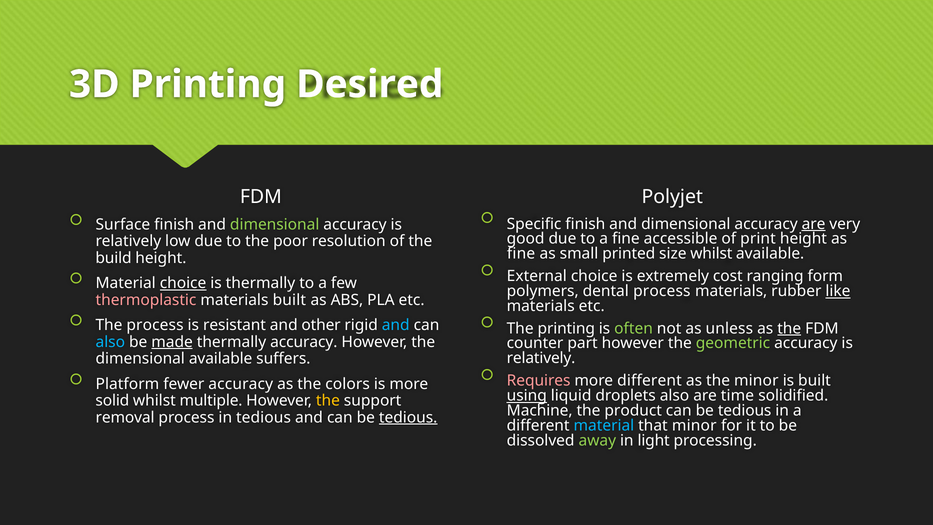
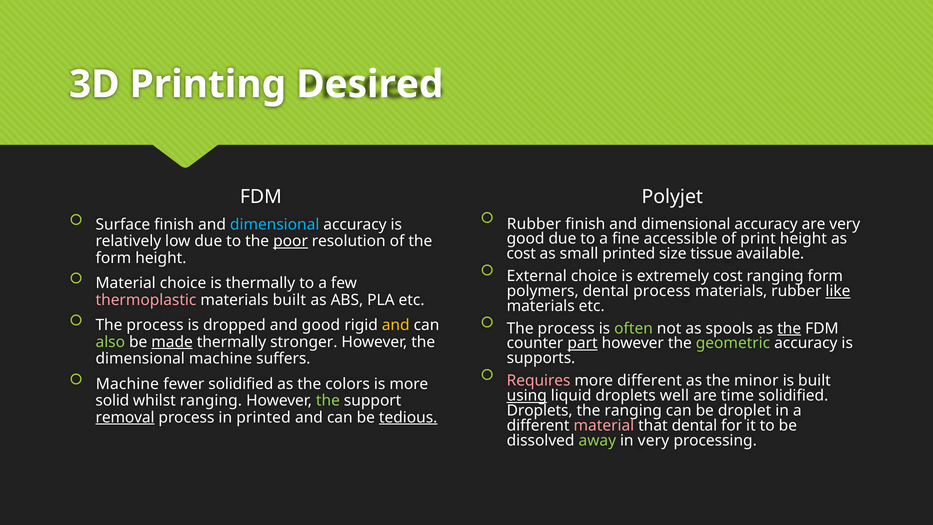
Specific: Specific -> Rubber (534, 224)
are underline: present -> none (814, 224)
dimensional colour: light green -> light blue (275, 224)
poor underline: none -> present (291, 241)
fine: fine -> cost (521, 254)
size whilst: whilst -> tissue (711, 254)
build: build -> form (113, 258)
choice underline: present -> none (183, 283)
resistant: resistant -> dropped (234, 325)
and other: other -> good (321, 325)
and colour: light blue -> yellow (396, 325)
printing: printing -> process (566, 328)
unless: unless -> spools (729, 328)
also colour: light blue -> light green (110, 342)
thermally accuracy: accuracy -> stronger (304, 342)
part underline: none -> present (583, 343)
relatively: relatively -> supports (541, 358)
dimensional available: available -> machine (221, 359)
Platform: Platform -> Machine (127, 384)
fewer accuracy: accuracy -> solidified (241, 384)
droplets also: also -> well (674, 395)
whilst multiple: multiple -> ranging (211, 401)
the colour: yellow -> light green (328, 401)
Machine: Machine -> Droplets (540, 410)
the product: product -> ranging (633, 410)
tedious: tedious -> droplet (745, 410)
removal underline: none -> present (125, 417)
in tedious: tedious -> printed (263, 417)
material colour: light blue -> pink (604, 425)
that minor: minor -> dental (694, 425)
in light: light -> very (653, 440)
